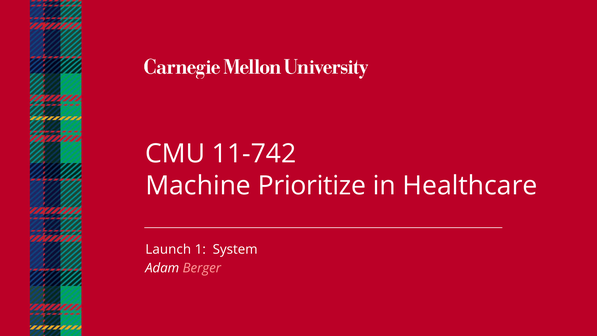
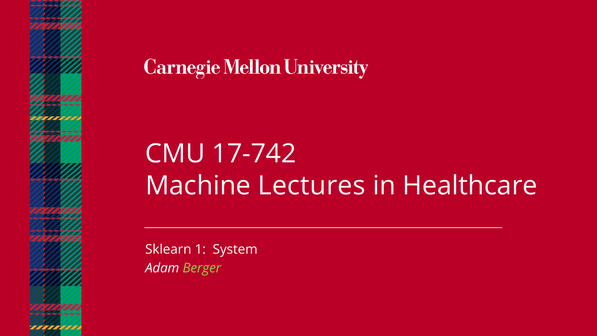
11-742: 11-742 -> 17-742 (254, 154)
Prioritize: Prioritize -> Lectures (312, 186)
Launch: Launch -> Sklearn (168, 249)
Berger colour: pink -> light green (202, 268)
